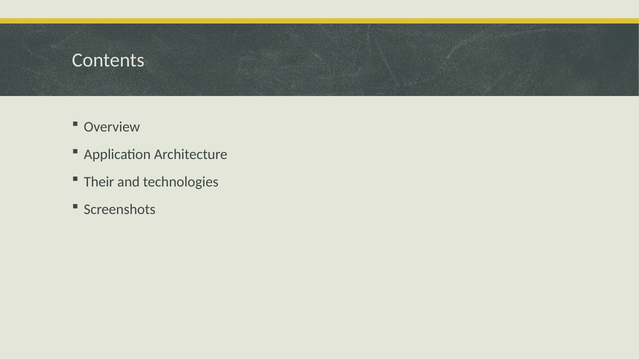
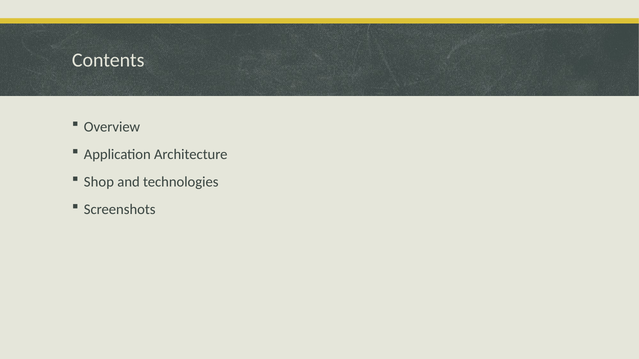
Their: Their -> Shop (99, 182)
